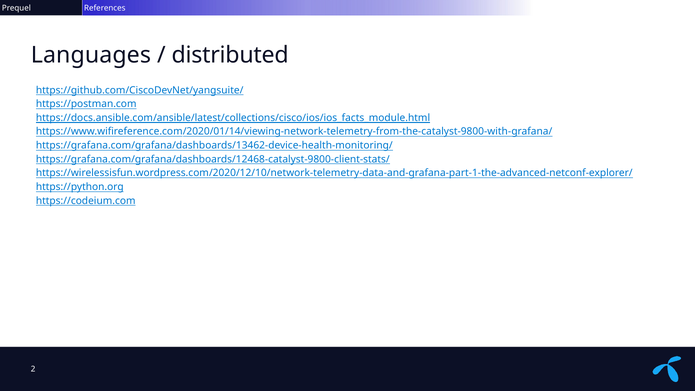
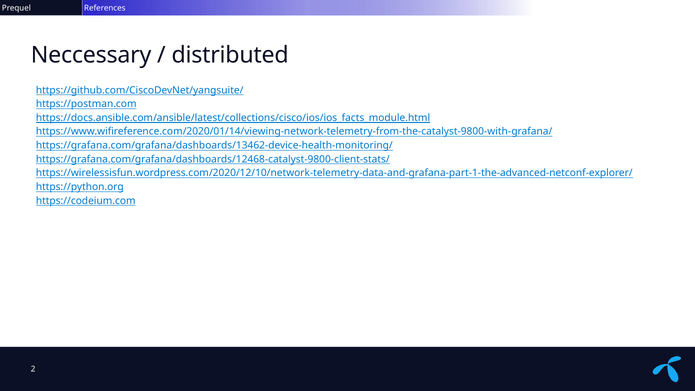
Languages: Languages -> Neccessary (91, 55)
